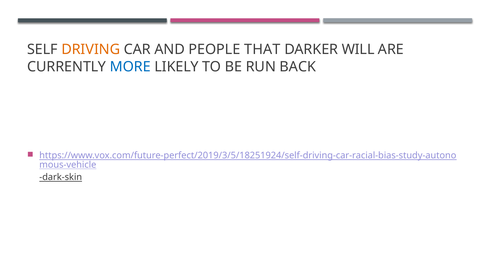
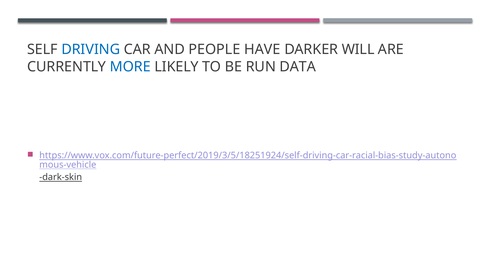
DRIVING colour: orange -> blue (91, 49)
THAT: THAT -> HAVE (262, 49)
BACK: BACK -> DATA (298, 67)
